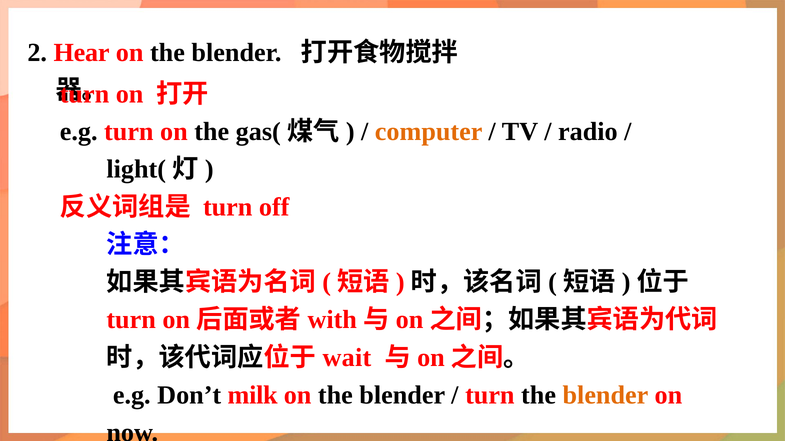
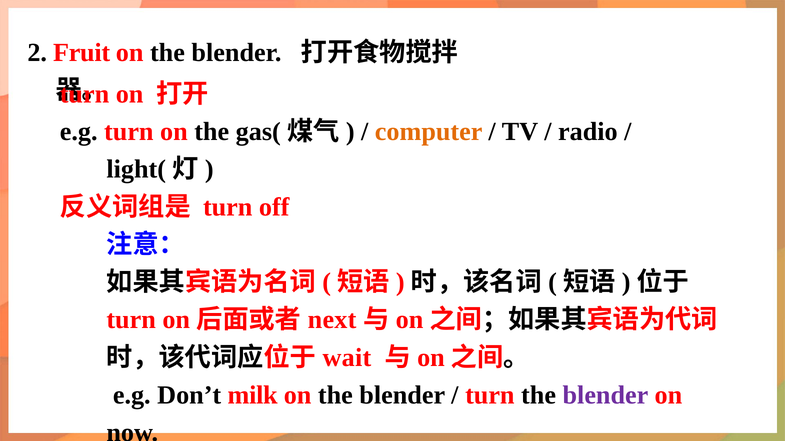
Hear: Hear -> Fruit (82, 53)
with: with -> next (332, 320)
blender colour: orange -> purple (605, 396)
